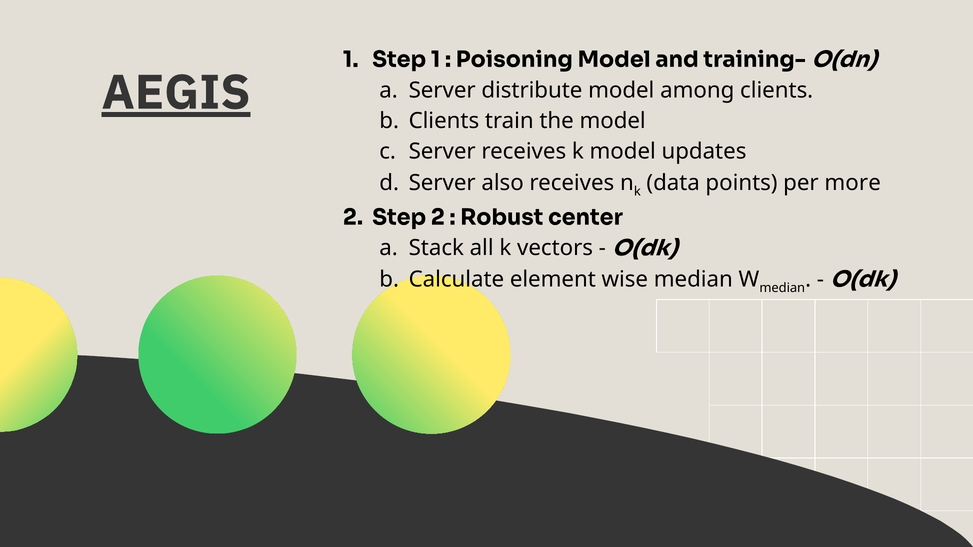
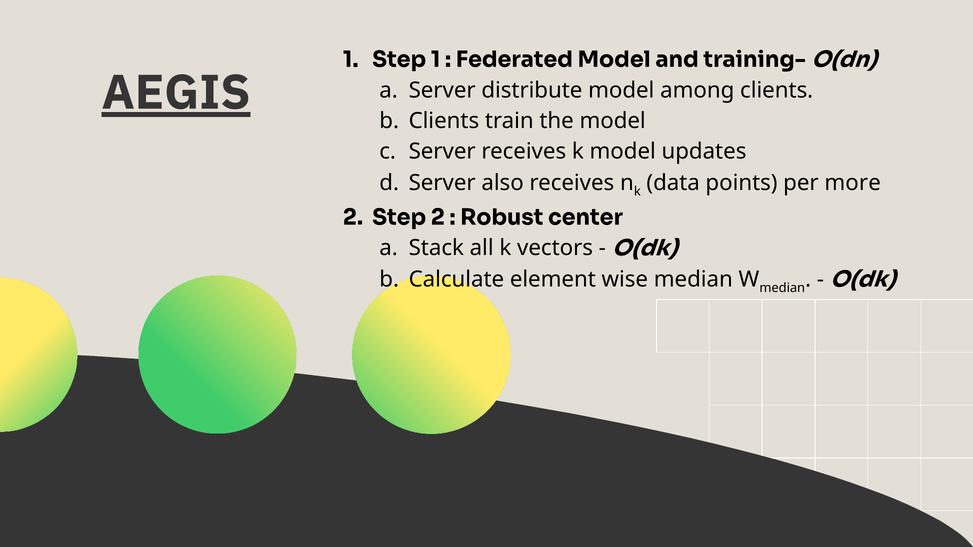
Poisoning: Poisoning -> Federated (514, 59)
